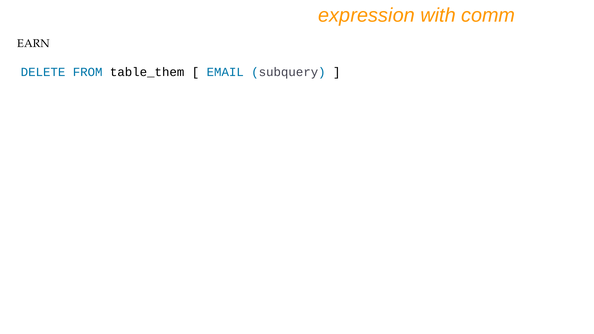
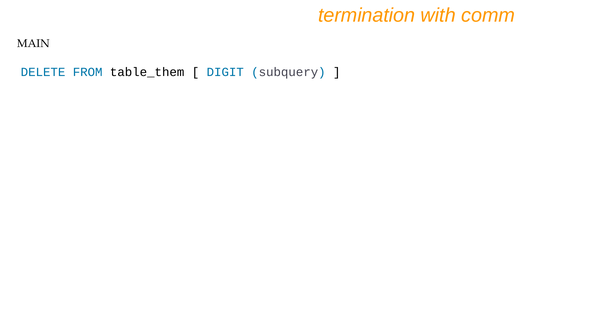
expression: expression -> termination (367, 15)
EARN: EARN -> MAIN (33, 43)
EMAIL: EMAIL -> DIGIT (225, 72)
